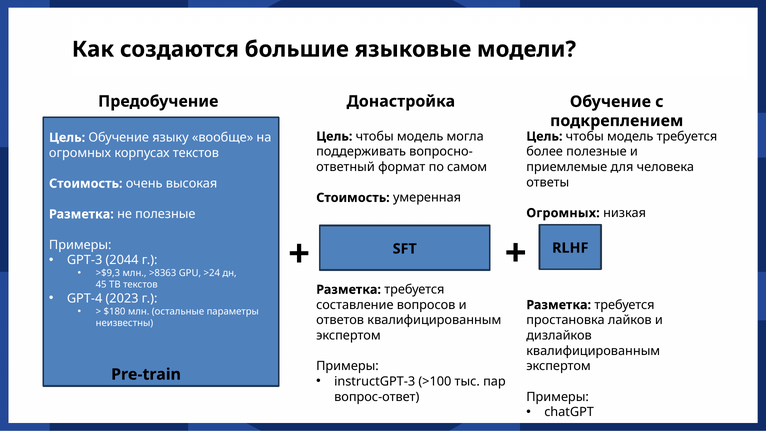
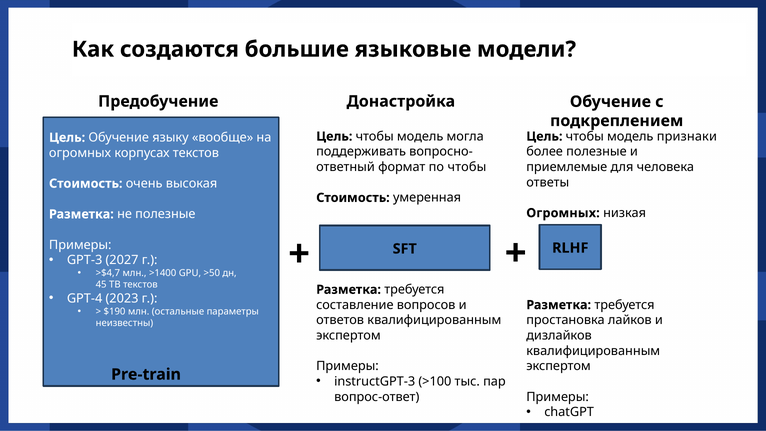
модель требуется: требуется -> признаки (687, 136)
по самом: самом -> чтобы (467, 167)
2044: 2044 -> 2027 (122, 260)
>$9,3: >$9,3 -> >$4,7 (108, 273)
>8363: >8363 -> >1400 (163, 273)
>24: >24 -> >50 (212, 273)
$180: $180 -> $190 (115, 312)
